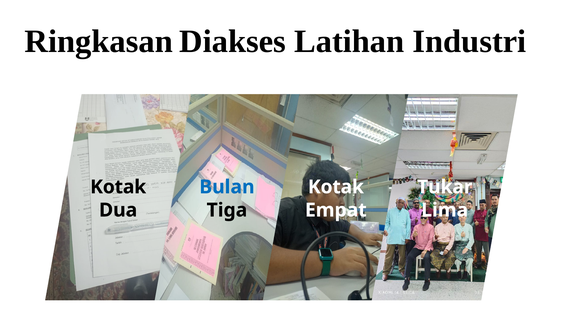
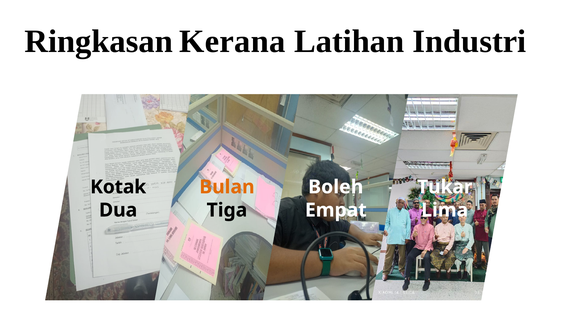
Diakses: Diakses -> Kerana (232, 41)
Bulan colour: blue -> orange (227, 187)
Kotak: Kotak -> Boleh (336, 187)
